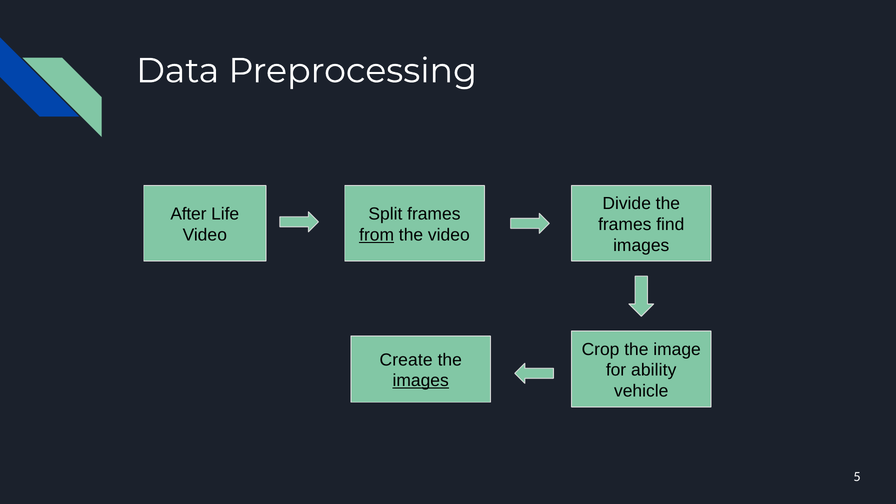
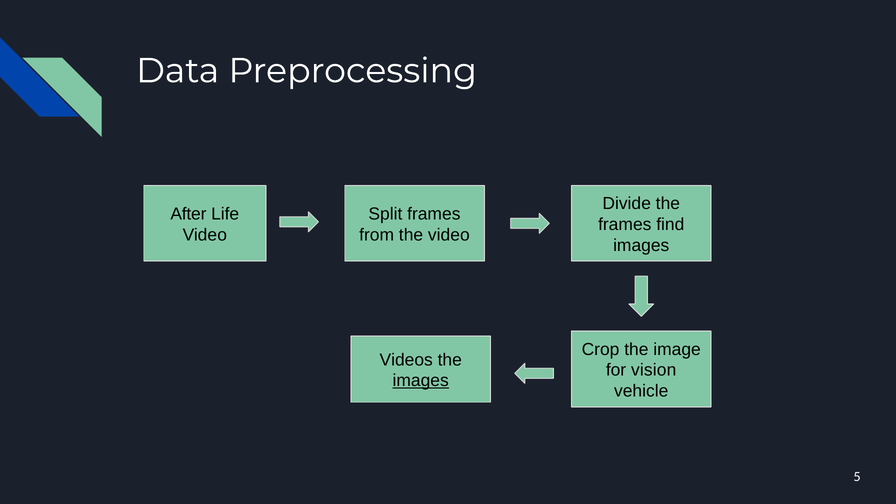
from underline: present -> none (377, 235)
Create: Create -> Videos (406, 360)
ability: ability -> vision (654, 370)
